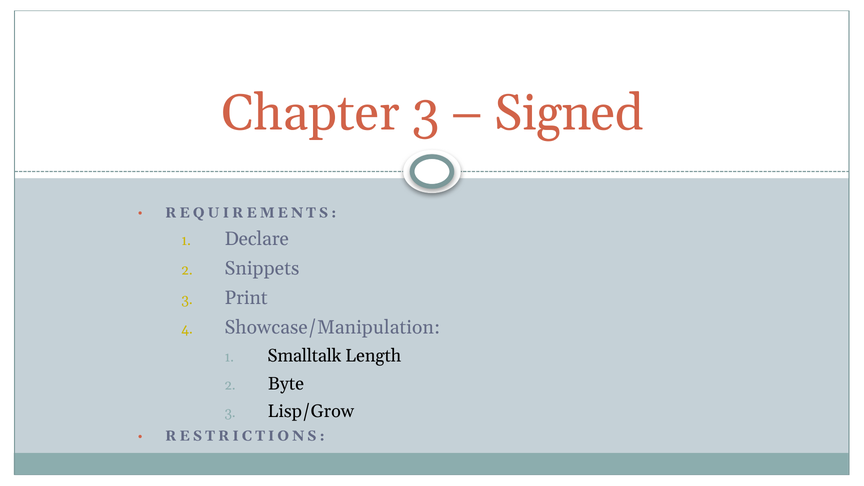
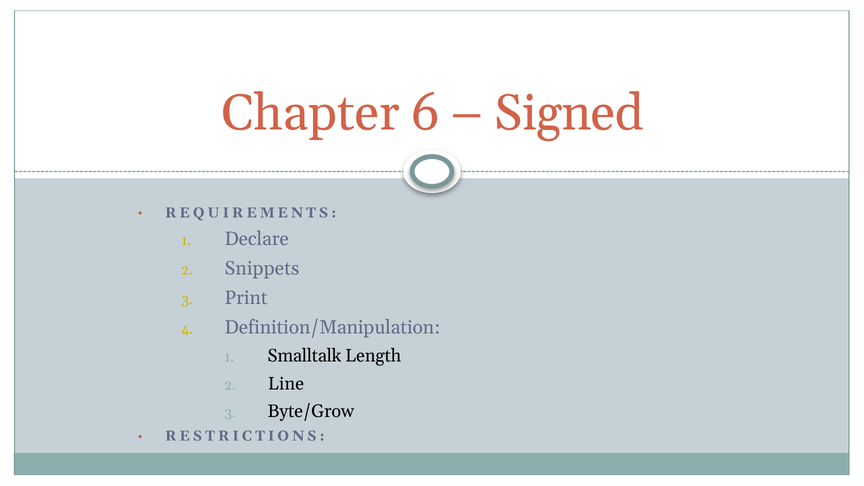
Chapter 3: 3 -> 6 (426, 113)
Showcase/Manipulation: Showcase/Manipulation -> Definition/Manipulation (332, 327)
Byte: Byte -> Line (286, 384)
Lisp/Grow: Lisp/Grow -> Byte/Grow (311, 411)
